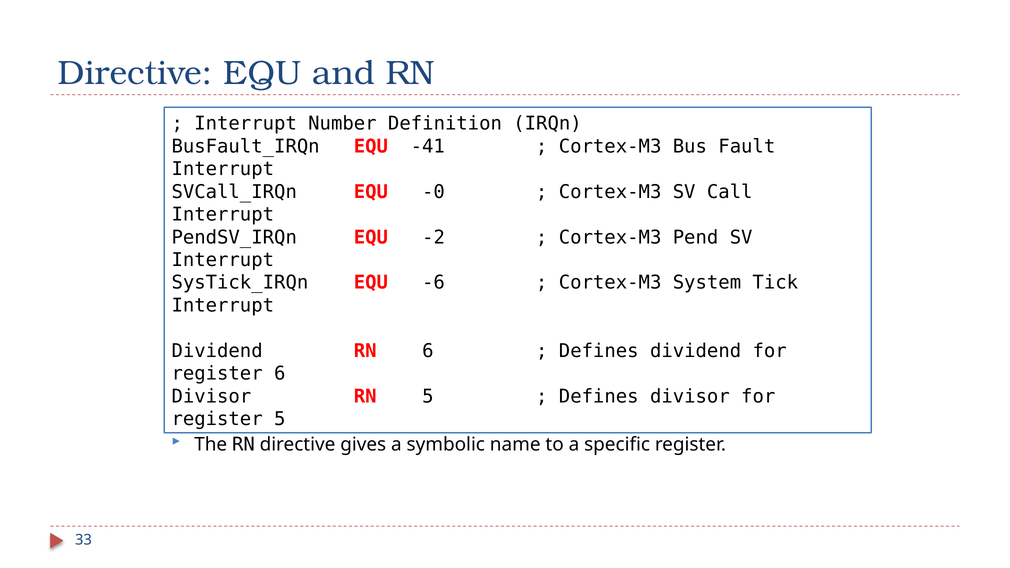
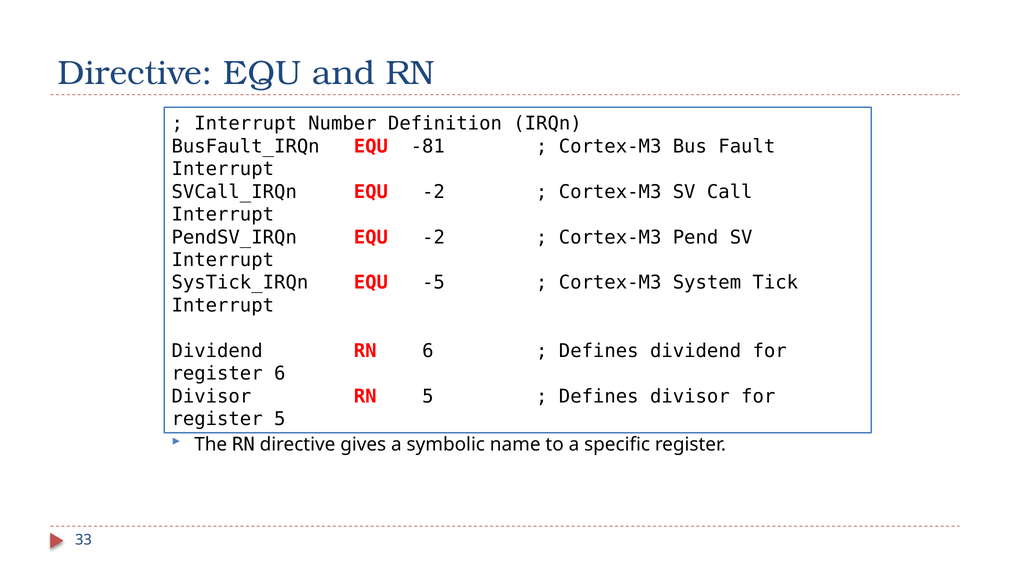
-41: -41 -> -81 (428, 146)
SVCall_IRQn EQU -0: -0 -> -2 (433, 192)
-6: -6 -> -5 (433, 283)
